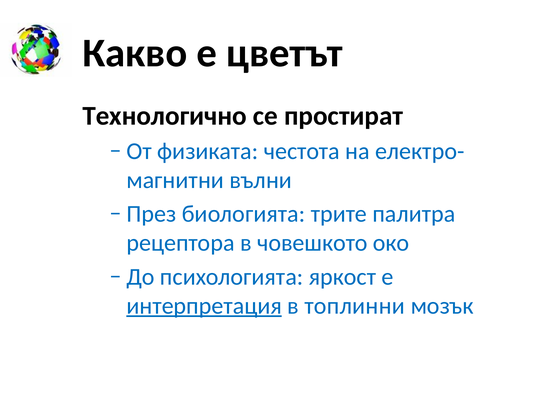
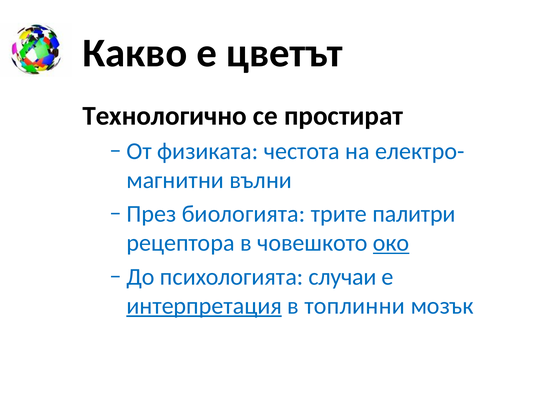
палитра: палитра -> палитри (414, 214)
око underline: none -> present (391, 243)
яркост: яркост -> случаи (343, 277)
